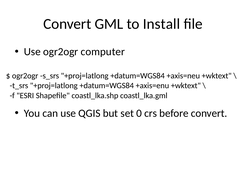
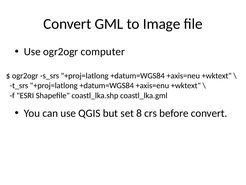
Install: Install -> Image (162, 24)
0: 0 -> 8 (139, 113)
